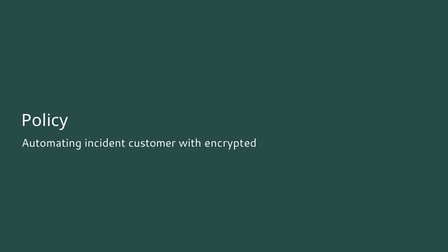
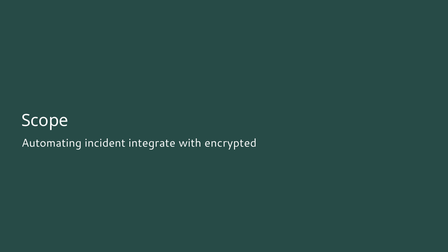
Policy: Policy -> Scope (45, 121)
customer: customer -> integrate (152, 143)
